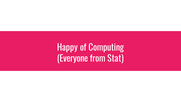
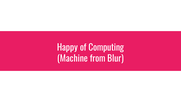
Everyone: Everyone -> Machine (72, 58)
Stat: Stat -> Blur (116, 58)
